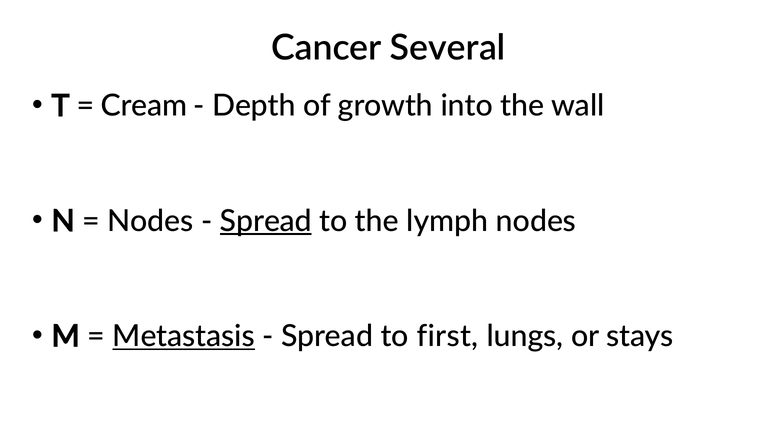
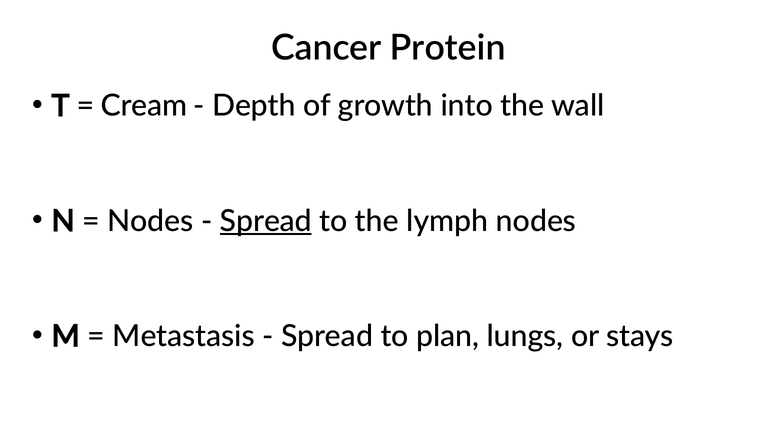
Several: Several -> Protein (448, 48)
Metastasis underline: present -> none (184, 336)
first: first -> plan (448, 336)
